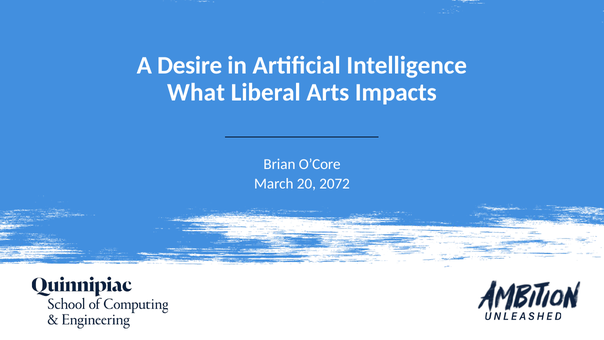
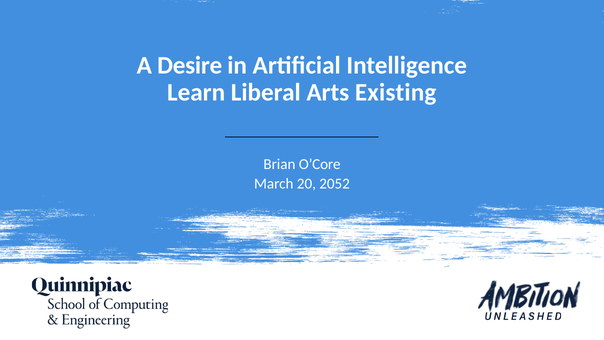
What: What -> Learn (196, 93)
Impacts: Impacts -> Existing (396, 93)
2072: 2072 -> 2052 (335, 184)
